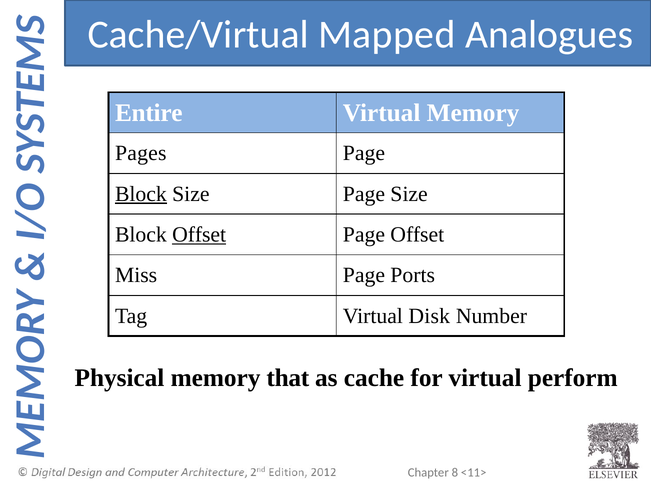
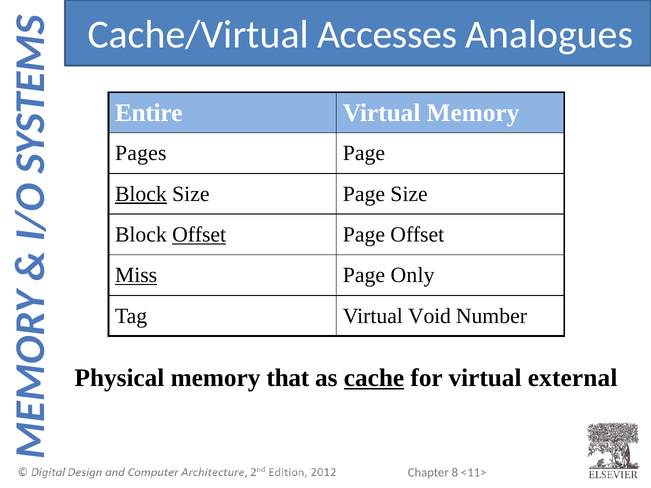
Mapped: Mapped -> Accesses (387, 35)
Miss underline: none -> present (136, 275)
Ports: Ports -> Only (413, 275)
Disk: Disk -> Void (429, 316)
cache underline: none -> present (374, 378)
perform: perform -> external (573, 378)
